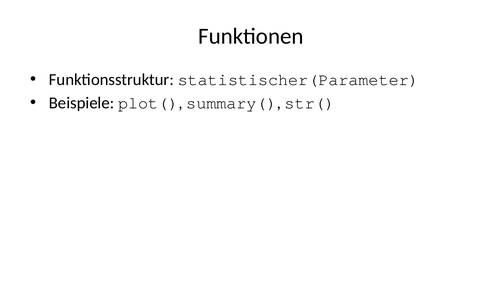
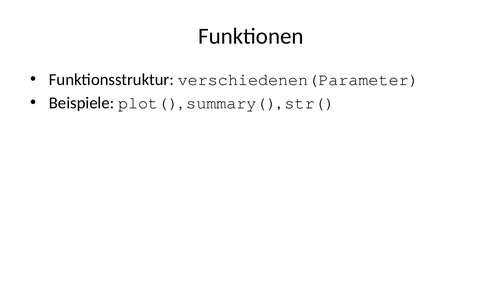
statistischer(Parameter: statistischer(Parameter -> verschiedenen(Parameter (298, 80)
